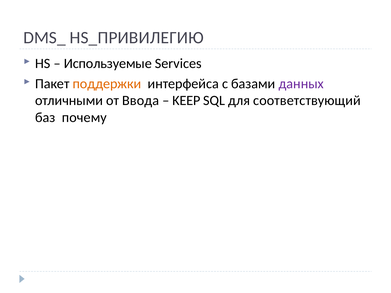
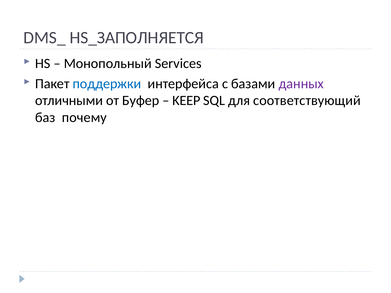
HS_ПРИВИЛЕГИЮ: HS_ПРИВИЛЕГИЮ -> HS_ЗАПОЛНЯЕТСЯ (137, 38)
Используемые: Используемые -> Монопольный (108, 64)
поддержки colour: orange -> blue (107, 84)
Ввода: Ввода -> Буфер (141, 101)
